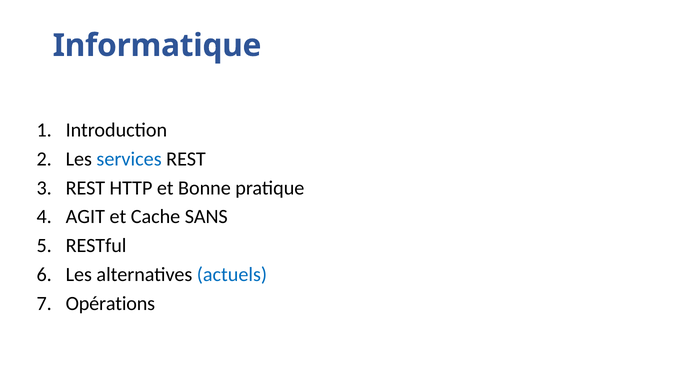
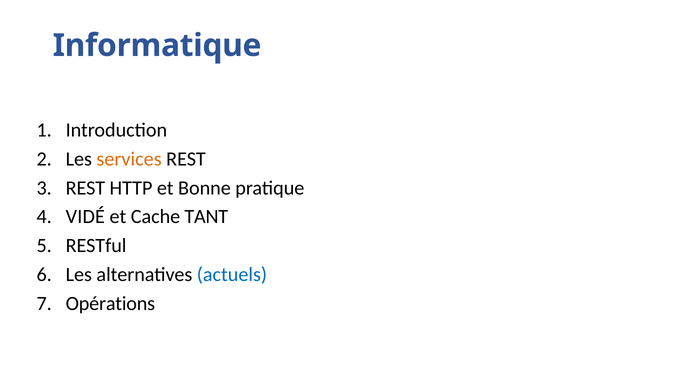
services colour: blue -> orange (129, 159)
AGIT: AGIT -> VIDÉ (85, 217)
SANS: SANS -> TANT (206, 217)
